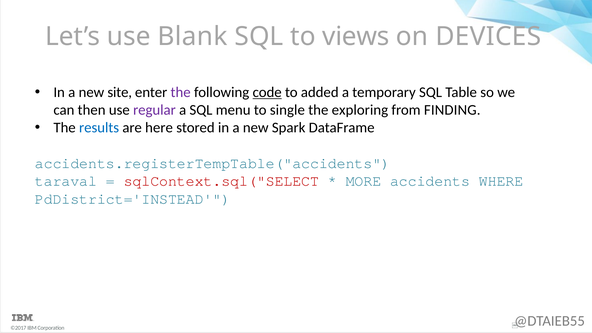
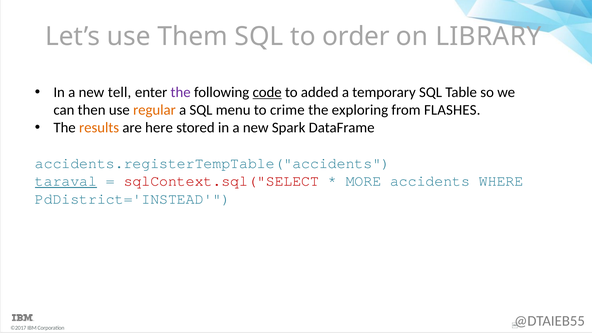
Blank: Blank -> Them (193, 37)
views: views -> order (356, 37)
DEVICES: DEVICES -> LIBRARY (488, 37)
site: site -> tell (120, 92)
regular colour: purple -> orange (154, 110)
single: single -> crime (287, 110)
FINDING: FINDING -> FLASHES (452, 110)
results colour: blue -> orange (99, 128)
taraval underline: none -> present (66, 181)
